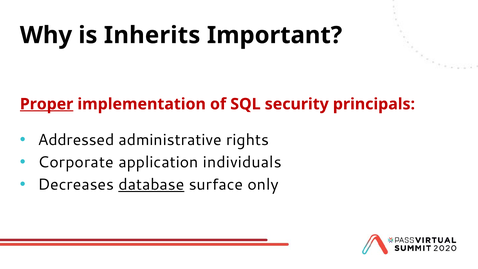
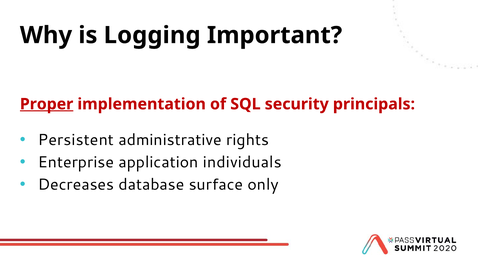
Inherits: Inherits -> Logging (152, 35)
Addressed: Addressed -> Persistent (76, 140)
Corporate: Corporate -> Enterprise (76, 162)
database underline: present -> none (151, 184)
